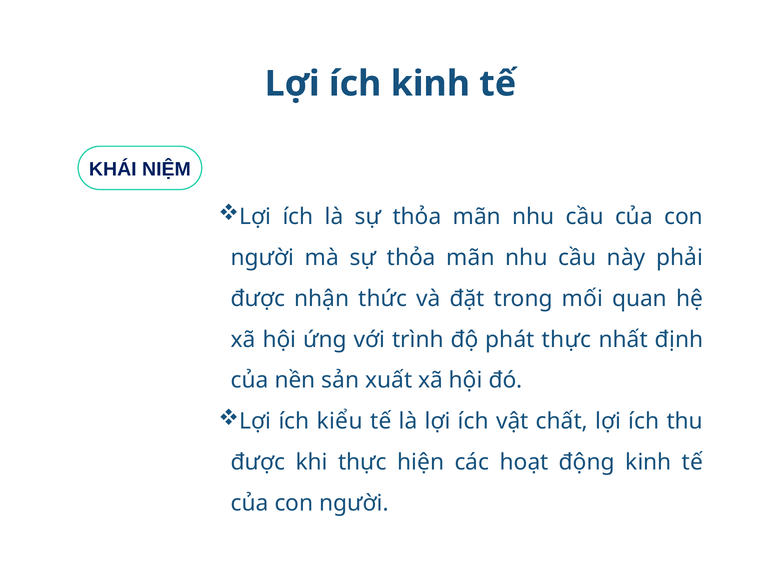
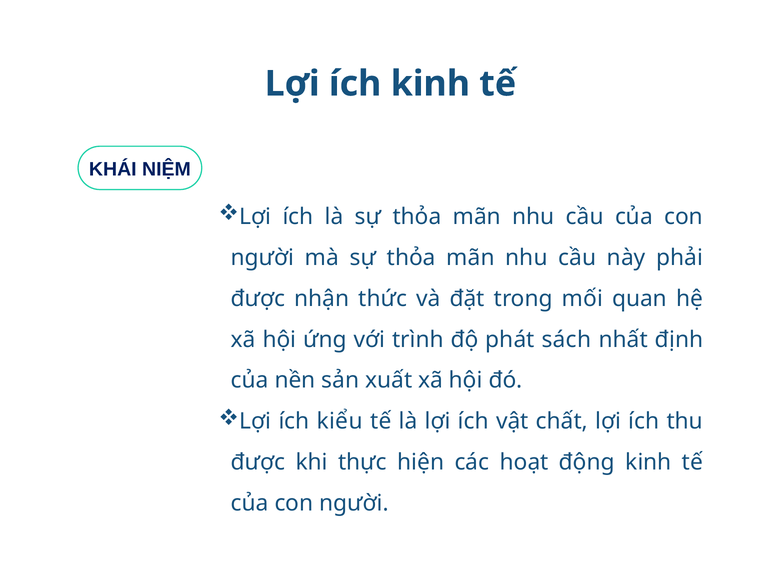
phát thực: thực -> sách (567, 340)
